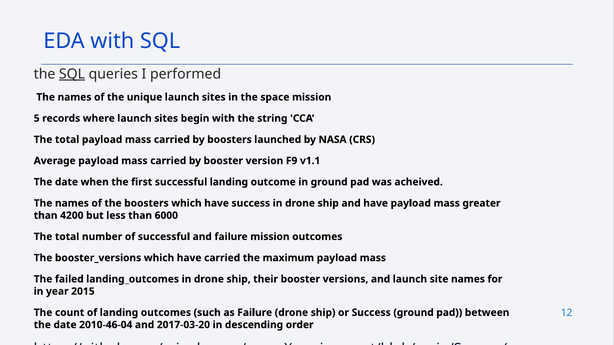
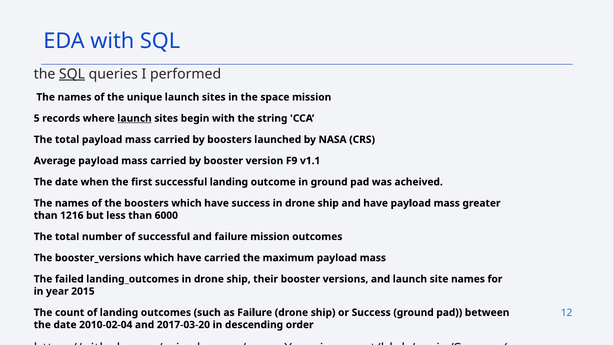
launch underline: none -> present (135, 118)
4200: 4200 -> 1216 (72, 216)
2010-46-04: 2010-46-04 -> 2010-02-04 (106, 325)
